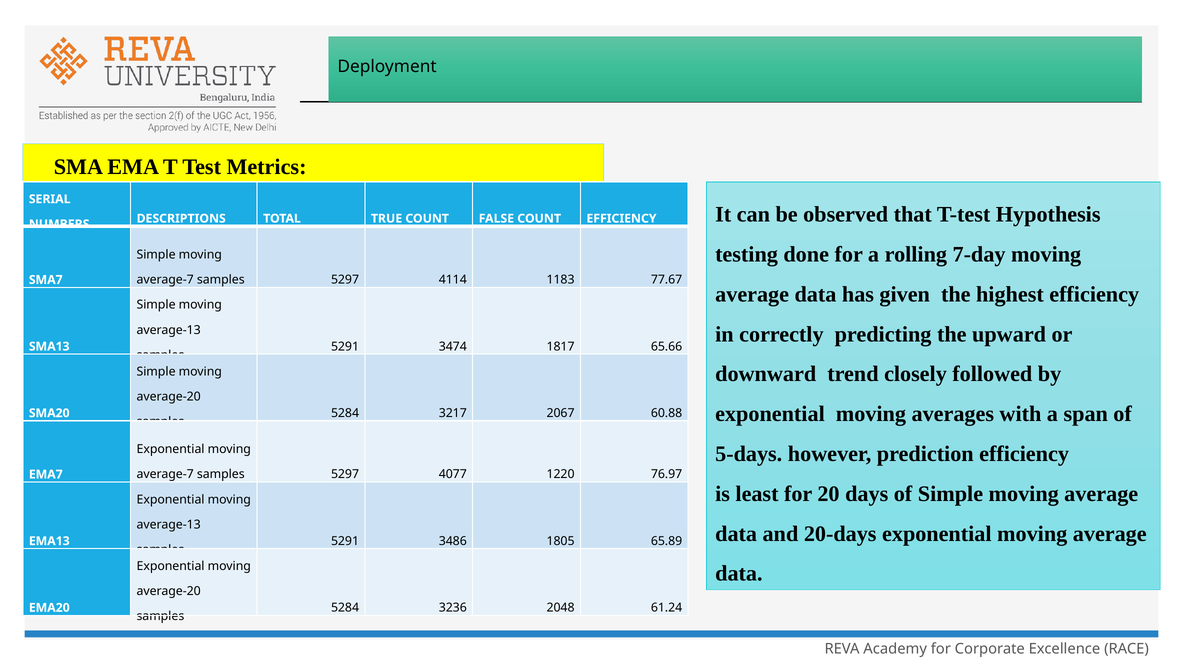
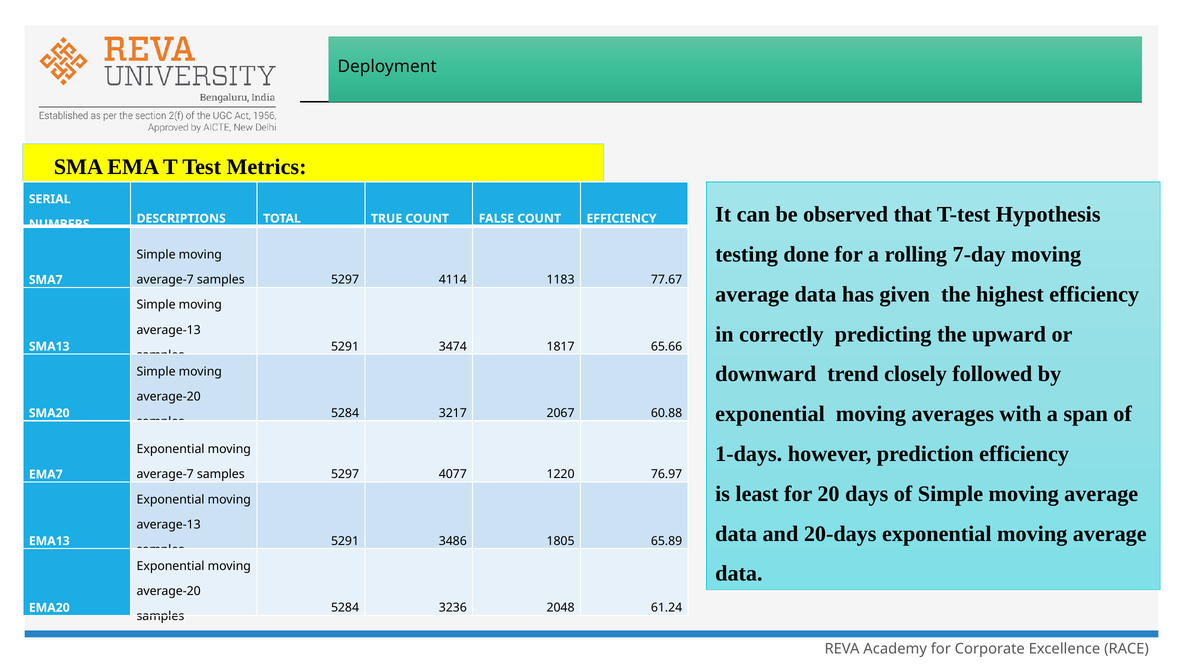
5-days: 5-days -> 1-days (749, 454)
